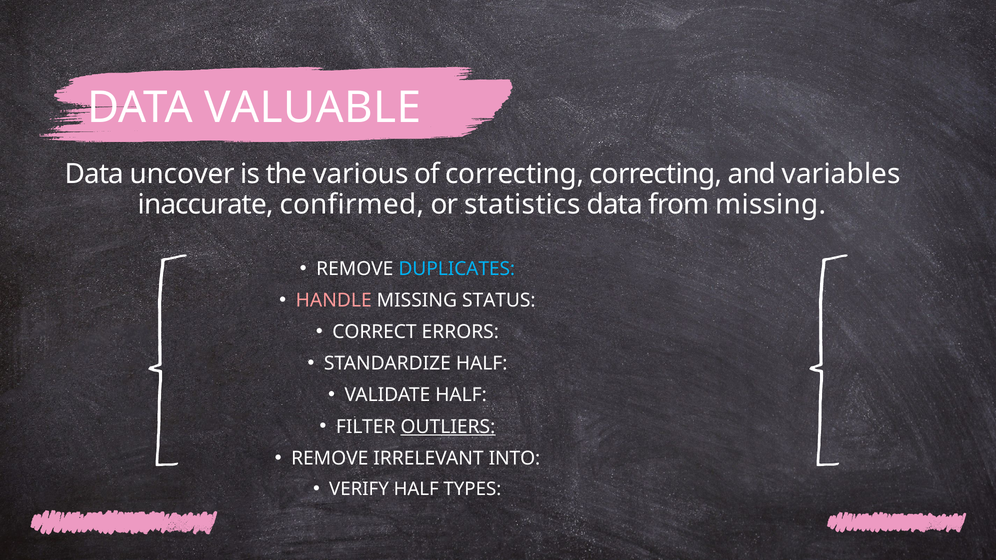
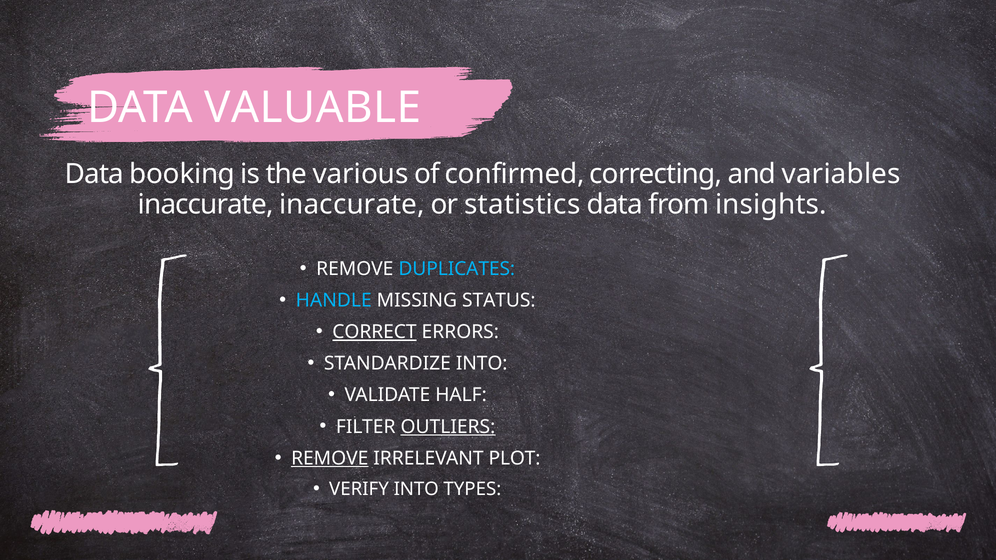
uncover: uncover -> booking (182, 174)
of correcting: correcting -> confirmed (515, 174)
inaccurate confirmed: confirmed -> inaccurate (352, 205)
from missing: missing -> insights (771, 205)
HANDLE colour: pink -> light blue (334, 301)
CORRECT underline: none -> present (374, 332)
STANDARDIZE HALF: HALF -> INTO (482, 364)
REMOVE underline: none -> present (330, 458)
INTO: INTO -> PLOT (514, 458)
VERIFY HALF: HALF -> INTO (416, 489)
